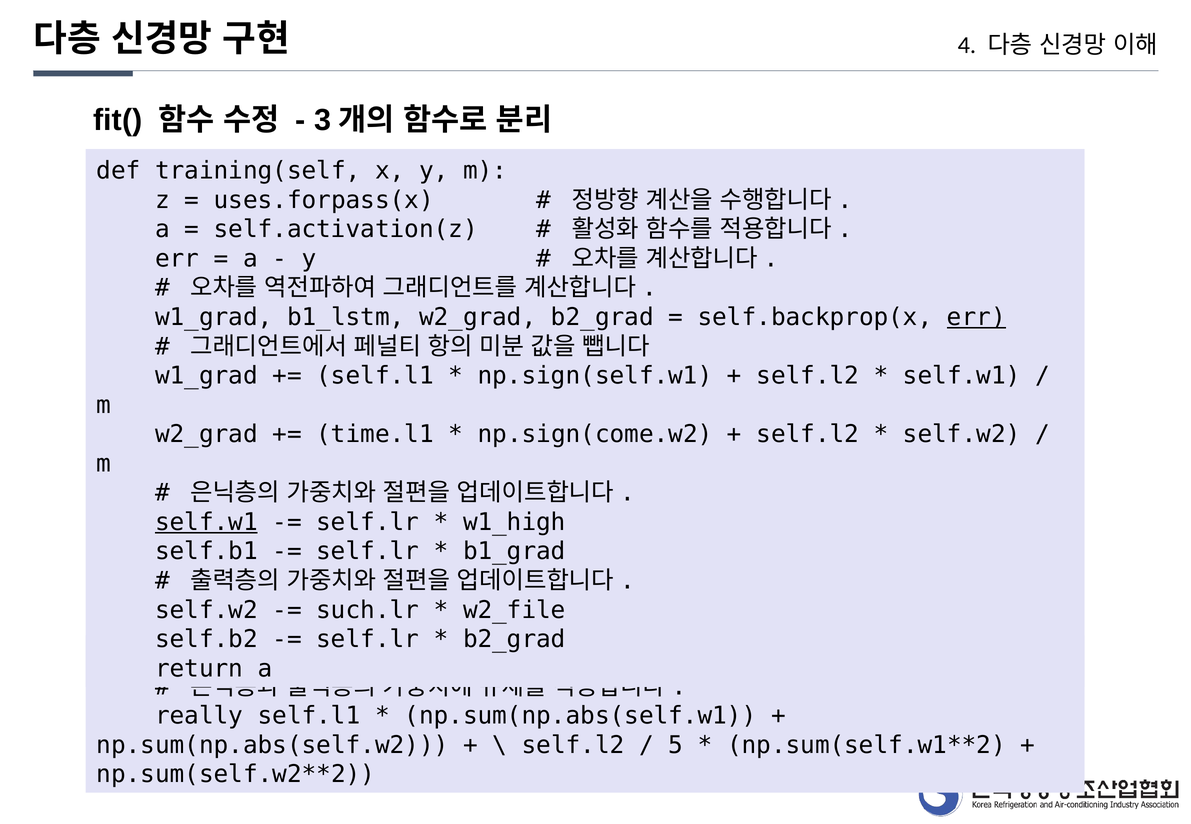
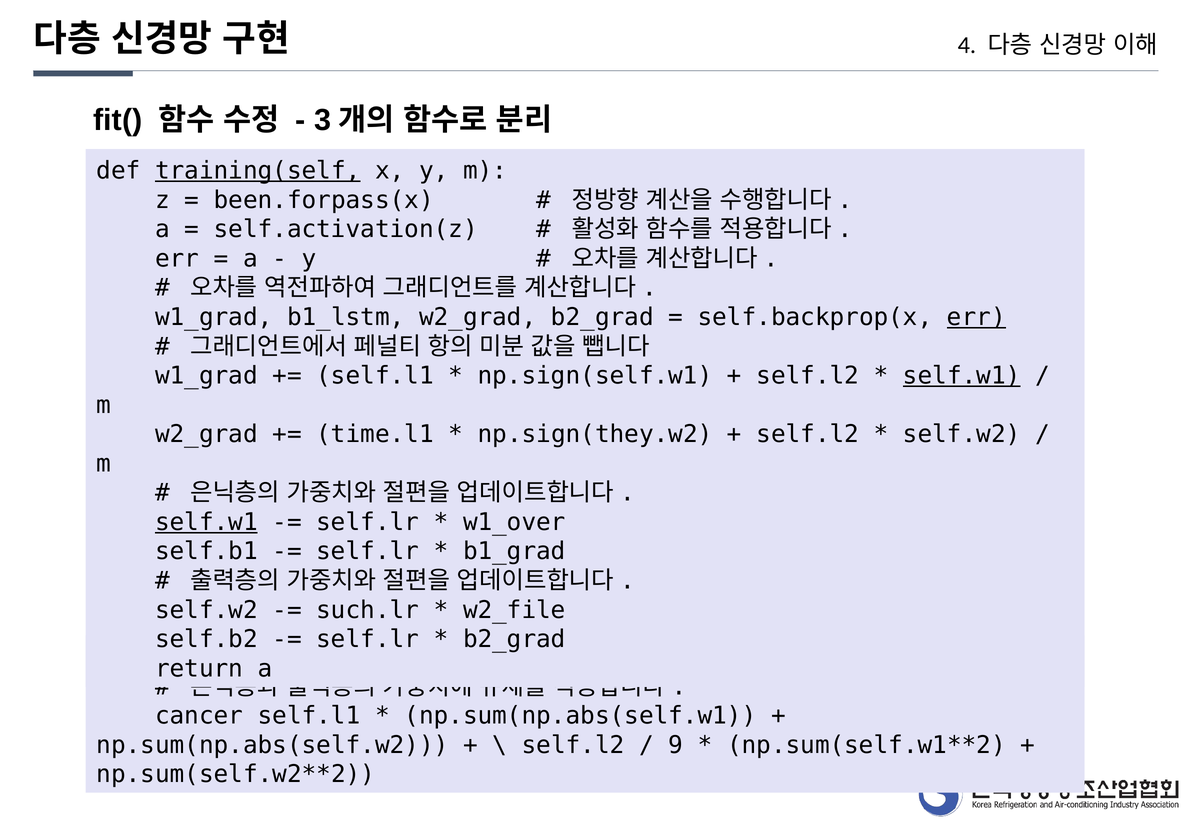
training(self underline: none -> present (258, 171)
uses.forpass(x: uses.forpass(x -> been.forpass(x (324, 200)
self.w1 underline: none -> present (962, 376)
np.sign(come.w2: np.sign(come.w2 -> np.sign(they.w2 (595, 435)
w1_high: w1_high -> w1_over (514, 522)
really: really -> cancer (199, 716)
5: 5 -> 9 (676, 746)
